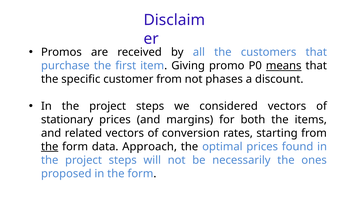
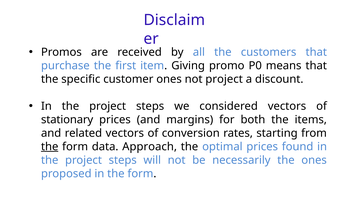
means underline: present -> none (284, 66)
customer from: from -> ones (169, 79)
not phases: phases -> project (224, 79)
